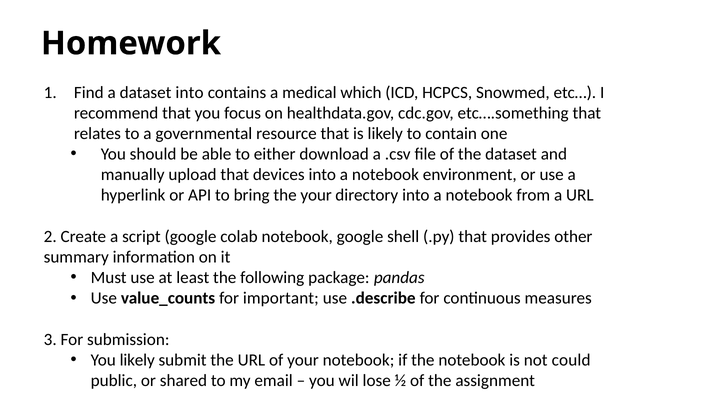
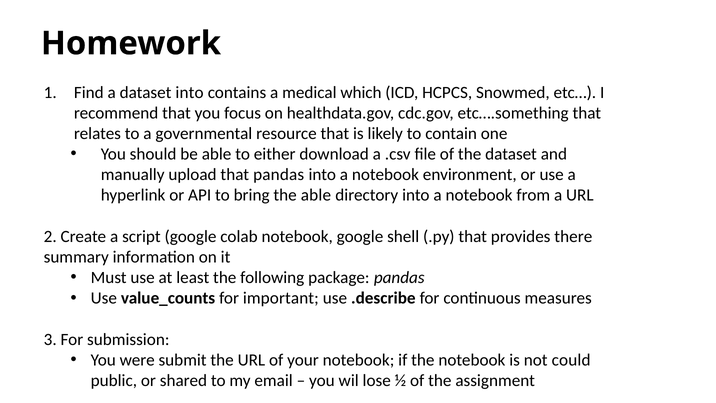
that devices: devices -> pandas (279, 175)
the your: your -> able (316, 195)
other: other -> there (573, 236)
You likely: likely -> were (137, 360)
